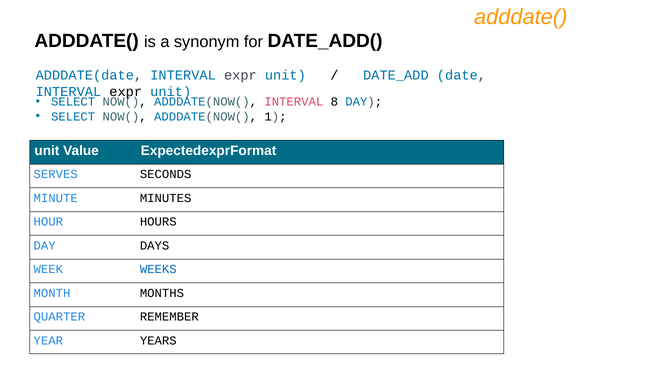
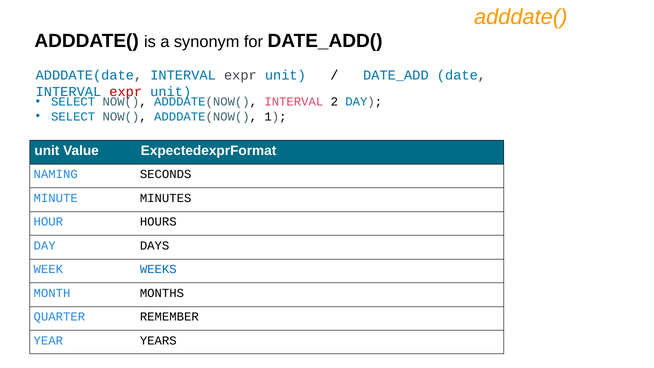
expr colour: black -> red (126, 92)
8: 8 -> 2 (334, 102)
SERVES: SERVES -> NAMING (56, 174)
